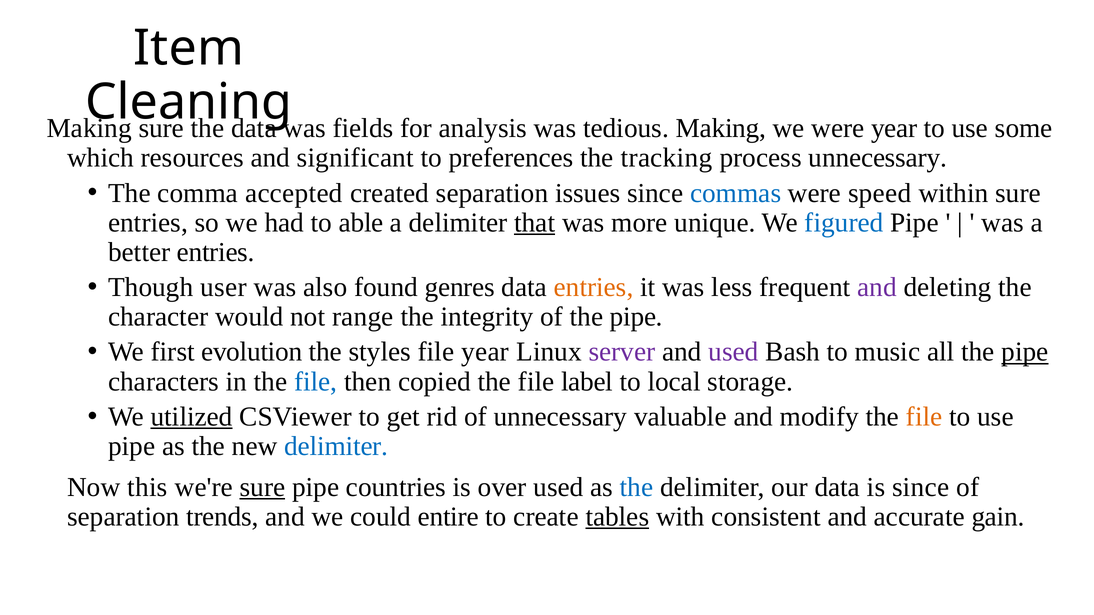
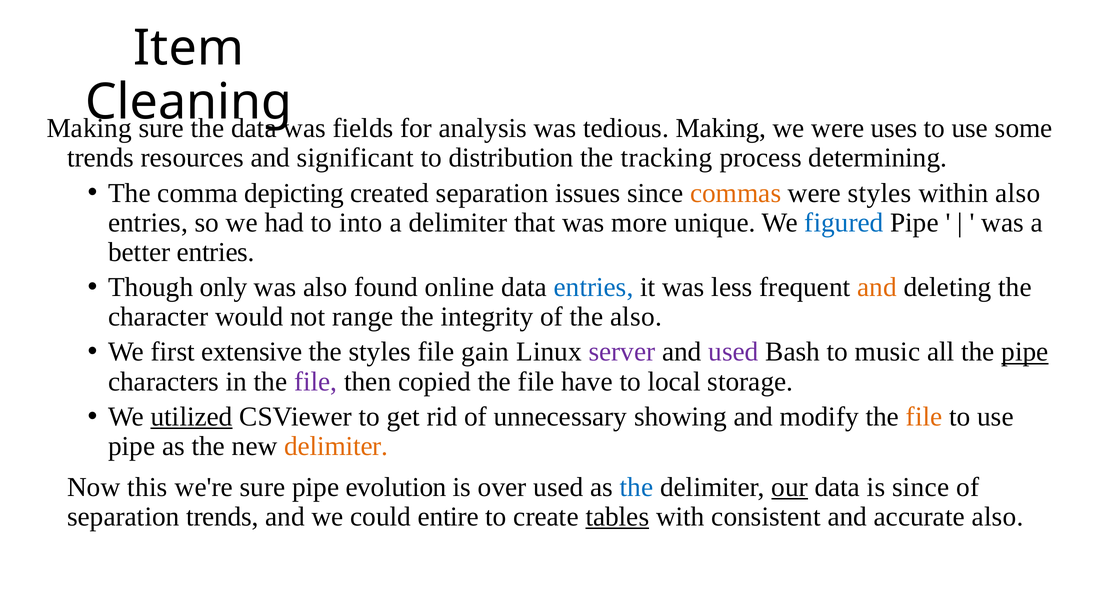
were year: year -> uses (894, 128)
which: which -> trends (101, 158)
preferences: preferences -> distribution (511, 158)
process unnecessary: unnecessary -> determining (878, 158)
accepted: accepted -> depicting (294, 193)
commas colour: blue -> orange (736, 193)
were speed: speed -> styles (880, 193)
within sure: sure -> also (1018, 193)
able: able -> into (361, 223)
that underline: present -> none (535, 223)
user: user -> only (224, 287)
genres: genres -> online (460, 287)
entries colour: orange -> blue (594, 287)
and colour: purple -> orange (877, 287)
of the pipe: pipe -> also (636, 317)
evolution: evolution -> extensive (252, 352)
file year: year -> gain (485, 352)
file colour: blue -> purple (316, 382)
label: label -> have (587, 382)
valuable: valuable -> showing (680, 417)
delimiter colour: blue -> orange (336, 446)
sure underline: present -> none (263, 487)
countries: countries -> evolution (396, 487)
our underline: none -> present (790, 487)
accurate gain: gain -> also (998, 517)
